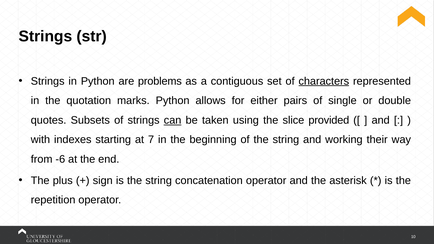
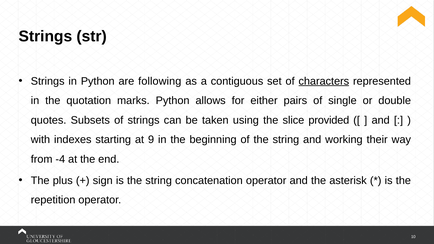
problems: problems -> following (160, 81)
can underline: present -> none (173, 120)
7: 7 -> 9 (151, 140)
-6: -6 -> -4 (60, 159)
